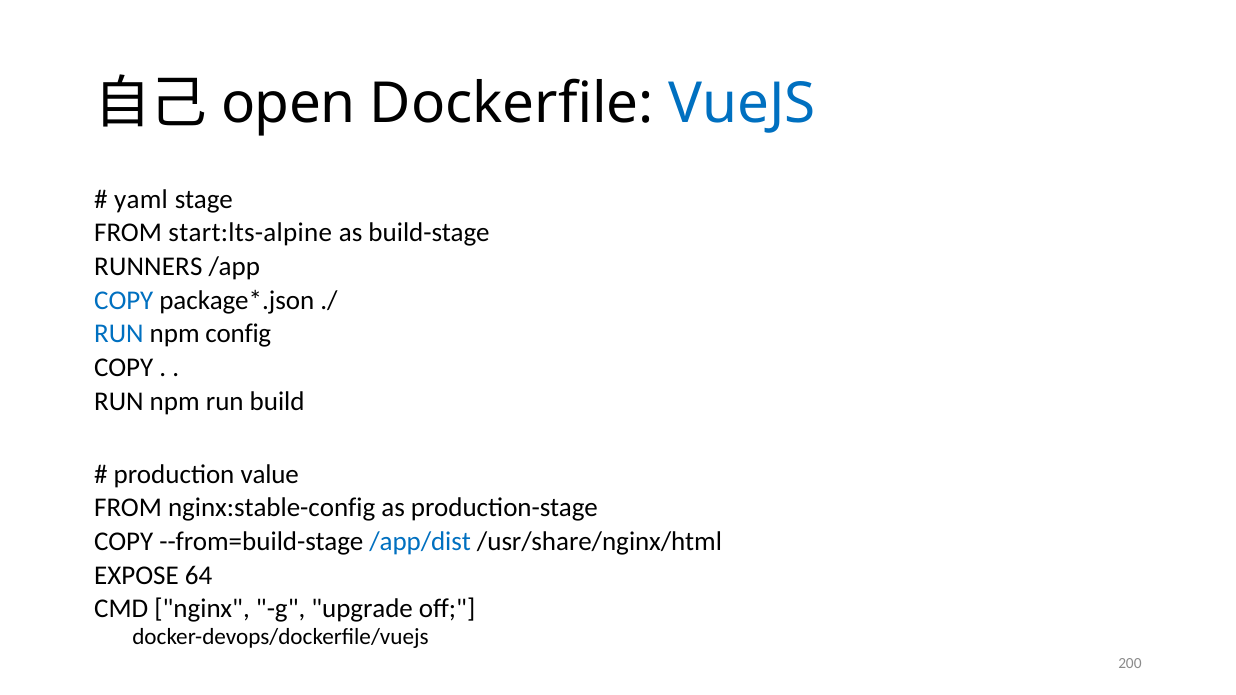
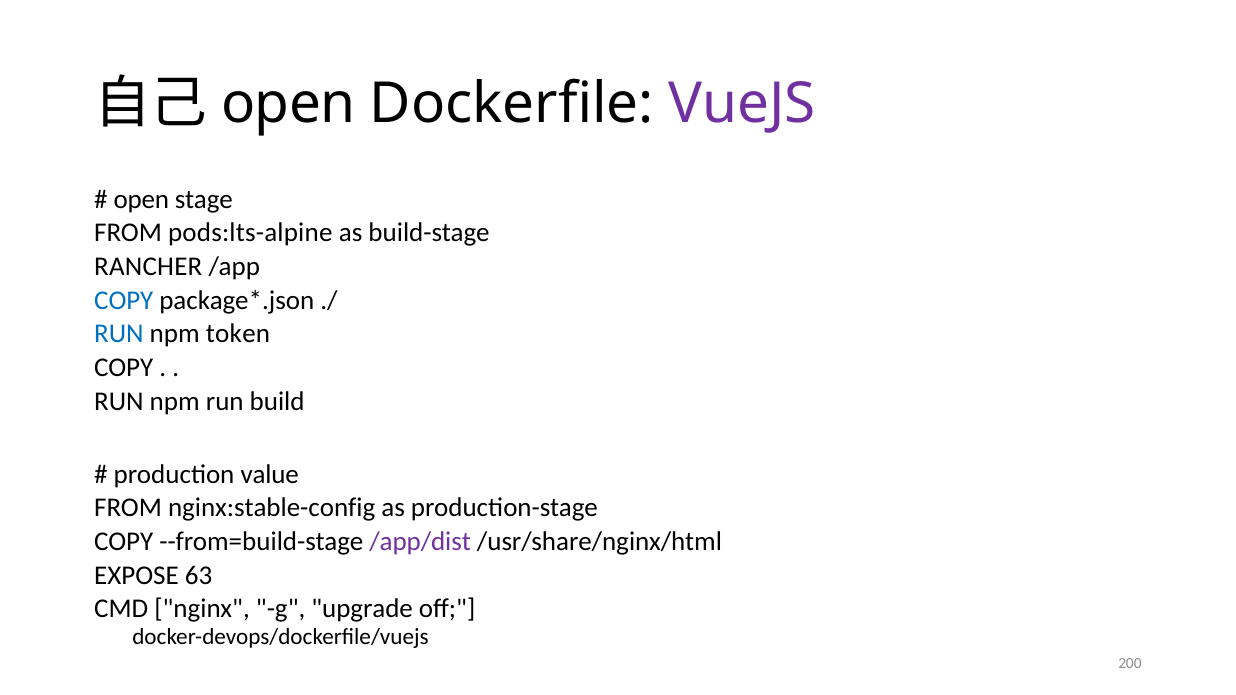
VueJS colour: blue -> purple (742, 104)
yaml: yaml -> open (141, 199)
start:lts-alpine: start:lts-alpine -> pods:lts-alpine (250, 233)
RUNNERS: RUNNERS -> RANCHER (148, 267)
config: config -> token (238, 334)
/app/dist colour: blue -> purple (420, 542)
64: 64 -> 63 (199, 575)
